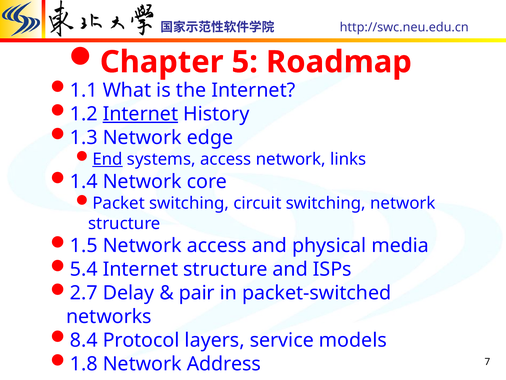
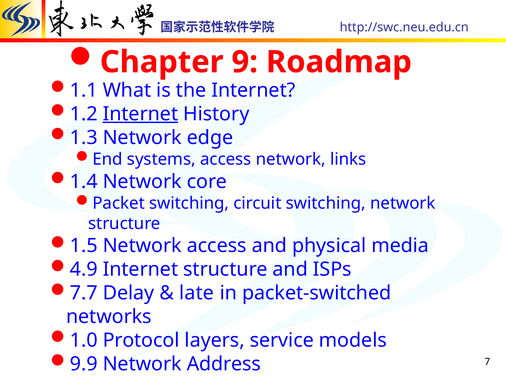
5: 5 -> 9 (245, 62)
End underline: present -> none (108, 159)
5.4: 5.4 -> 4.9 (84, 269)
2.7: 2.7 -> 7.7 (84, 293)
pair: pair -> late (197, 293)
8.4: 8.4 -> 1.0 (84, 340)
1.8: 1.8 -> 9.9 (84, 364)
